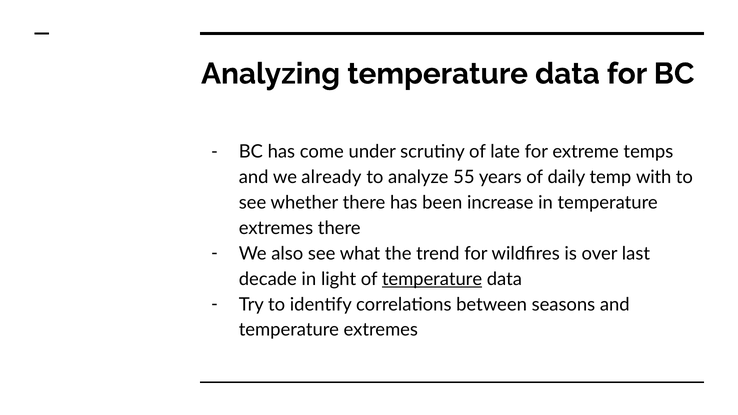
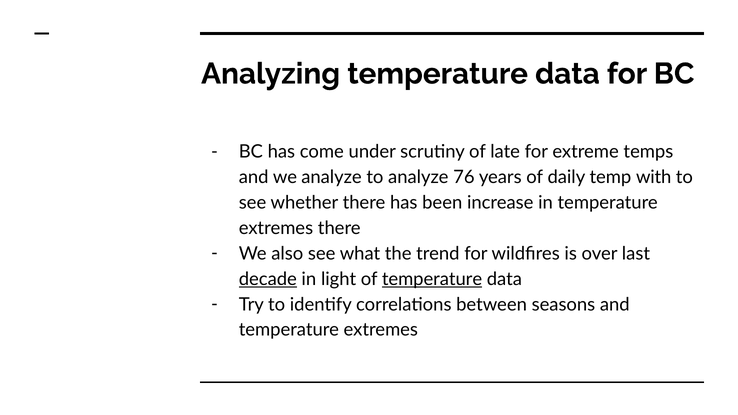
we already: already -> analyze (332, 177)
55: 55 -> 76 (464, 177)
decade underline: none -> present (268, 279)
